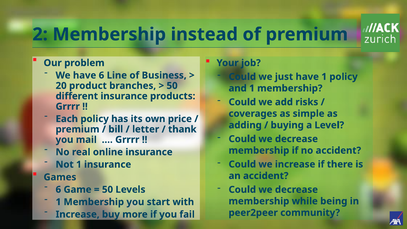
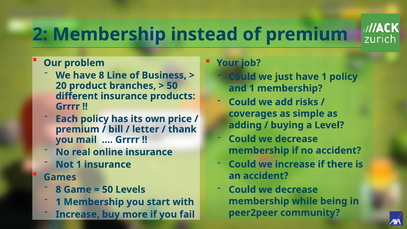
have 6: 6 -> 8 (101, 75)
6: 6 -> 8 (58, 190)
